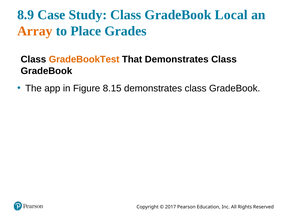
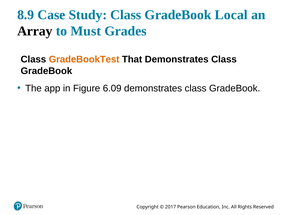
Array colour: orange -> black (35, 31)
Place: Place -> Must (86, 31)
8.15: 8.15 -> 6.09 (112, 88)
